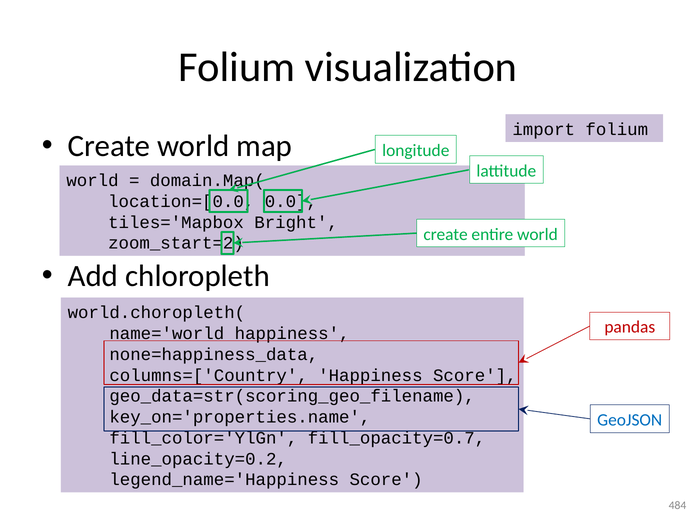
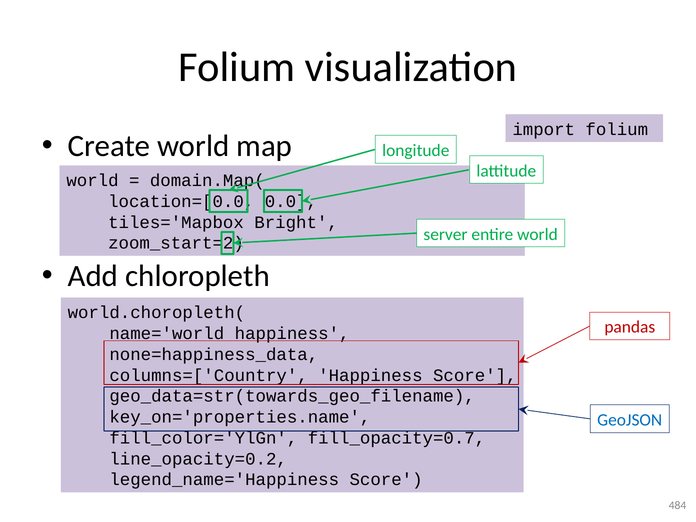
create: create -> server (446, 234)
geo_data=str(scoring_geo_filename: geo_data=str(scoring_geo_filename -> geo_data=str(towards_geo_filename (292, 396)
